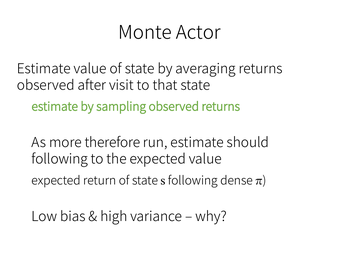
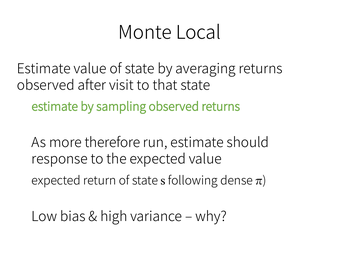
Actor: Actor -> Local (198, 33)
following: following -> response (60, 159)
